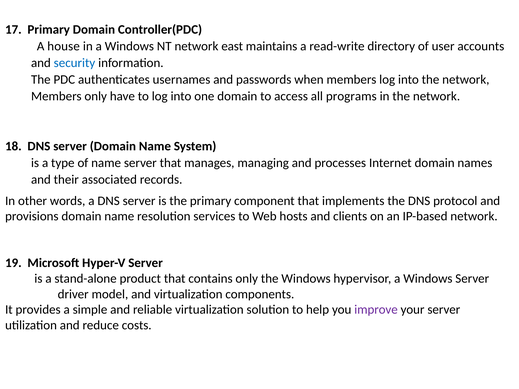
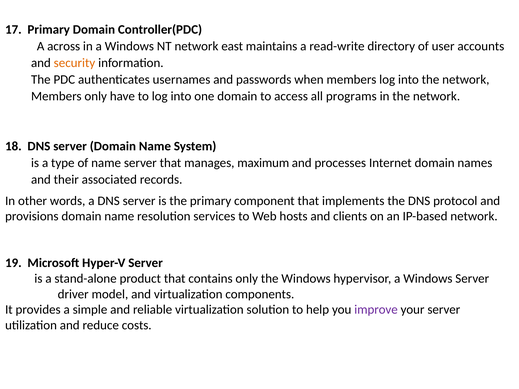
house: house -> across (64, 46)
security colour: blue -> orange (74, 63)
managing: managing -> maximum (263, 163)
